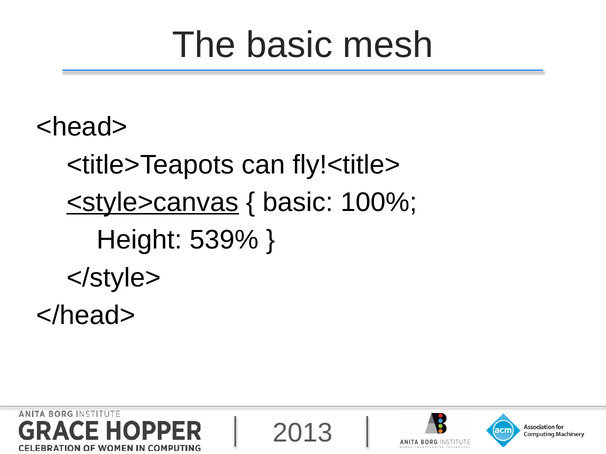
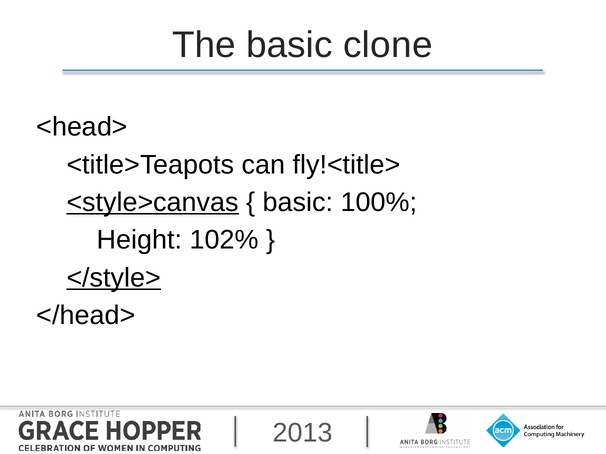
mesh: mesh -> clone (388, 45)
539%: 539% -> 102% (224, 240)
</style> underline: none -> present (114, 278)
